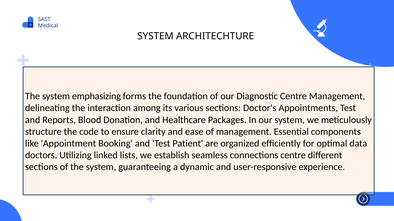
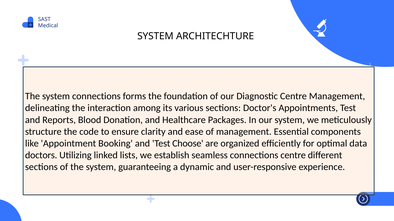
system emphasizing: emphasizing -> connections (96, 96)
Patient: Patient -> Choose (188, 144)
